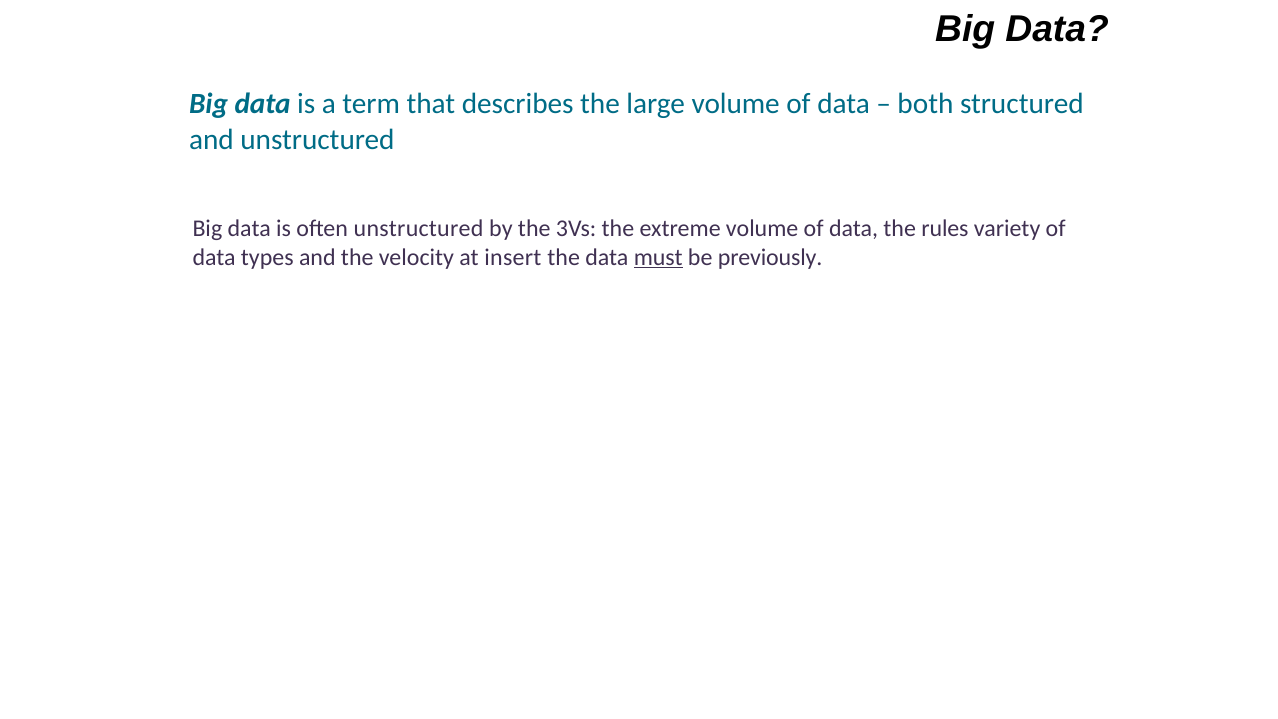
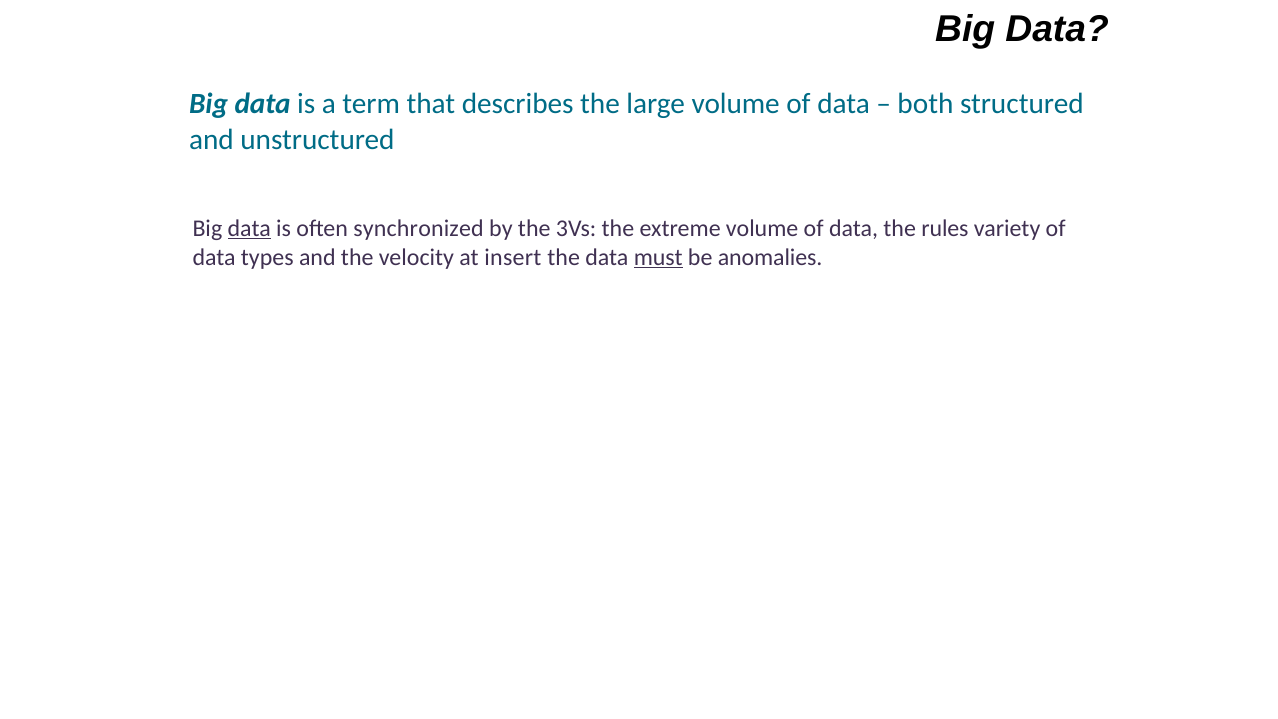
data underline: none -> present (249, 228)
often unstructured: unstructured -> synchronized (419, 228)
previously: previously -> anomalies (770, 257)
